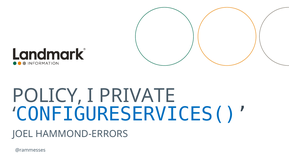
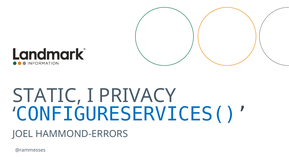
POLICY: POLICY -> STATIC (47, 95)
PRIVATE: PRIVATE -> PRIVACY (137, 95)
